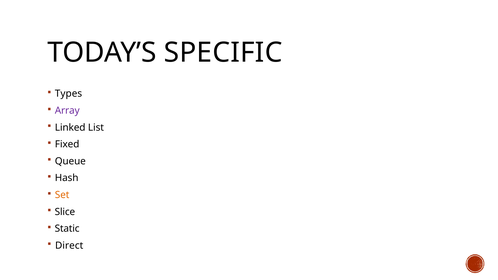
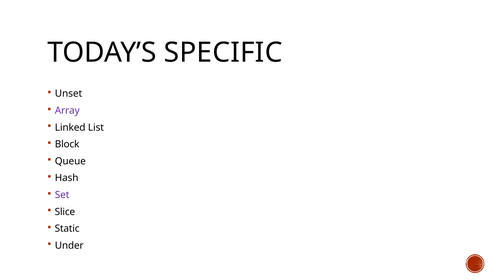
Types: Types -> Unset (69, 94)
Fixed: Fixed -> Block (67, 144)
Set colour: orange -> purple (62, 195)
Direct: Direct -> Under (69, 246)
